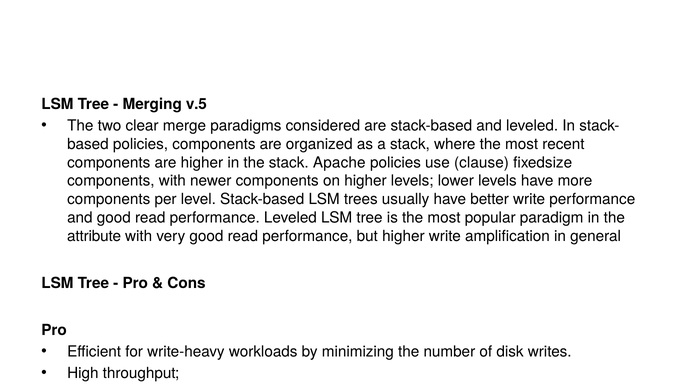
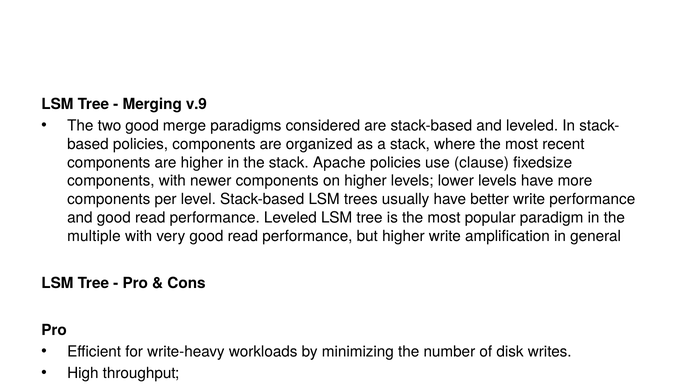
v.5: v.5 -> v.9 (196, 104)
two clear: clear -> good (142, 126)
attribute: attribute -> multiple (94, 236)
